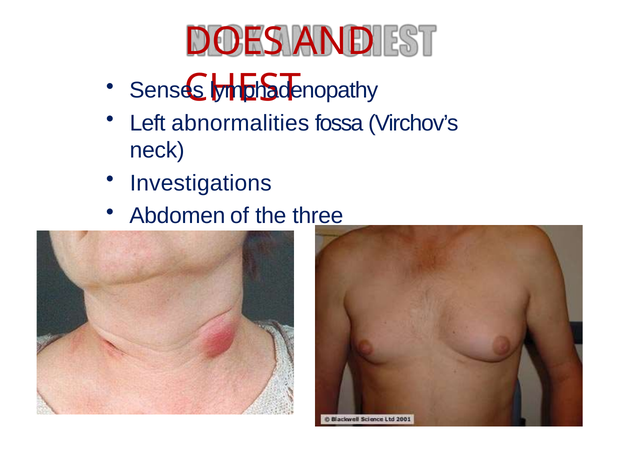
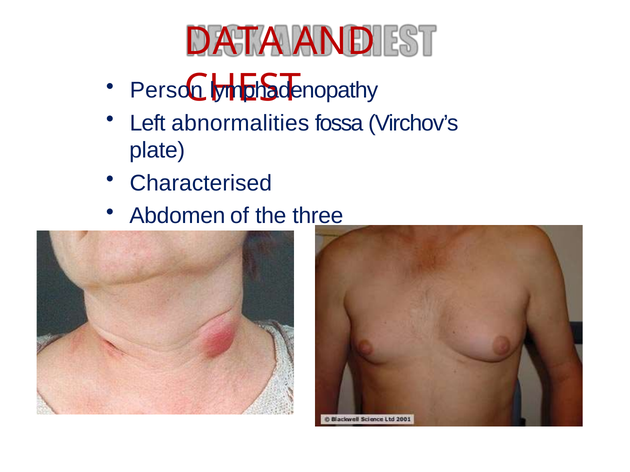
DOES: DOES -> DATA (234, 42)
Senses: Senses -> Person (166, 90)
neck: neck -> plate (157, 150)
Investigations: Investigations -> Characterised (201, 183)
